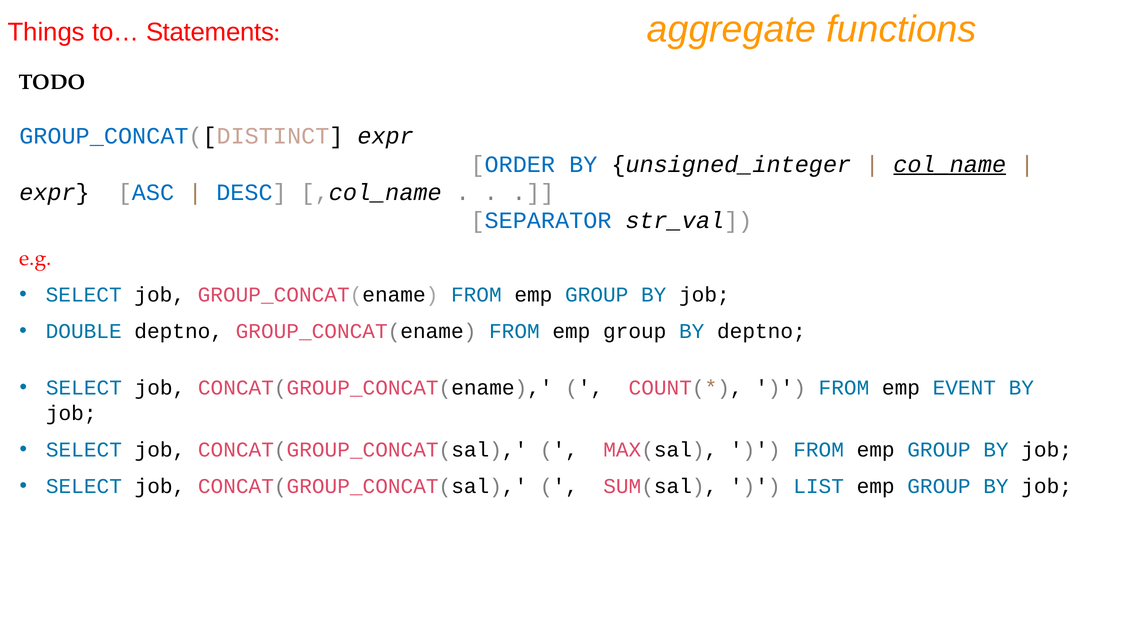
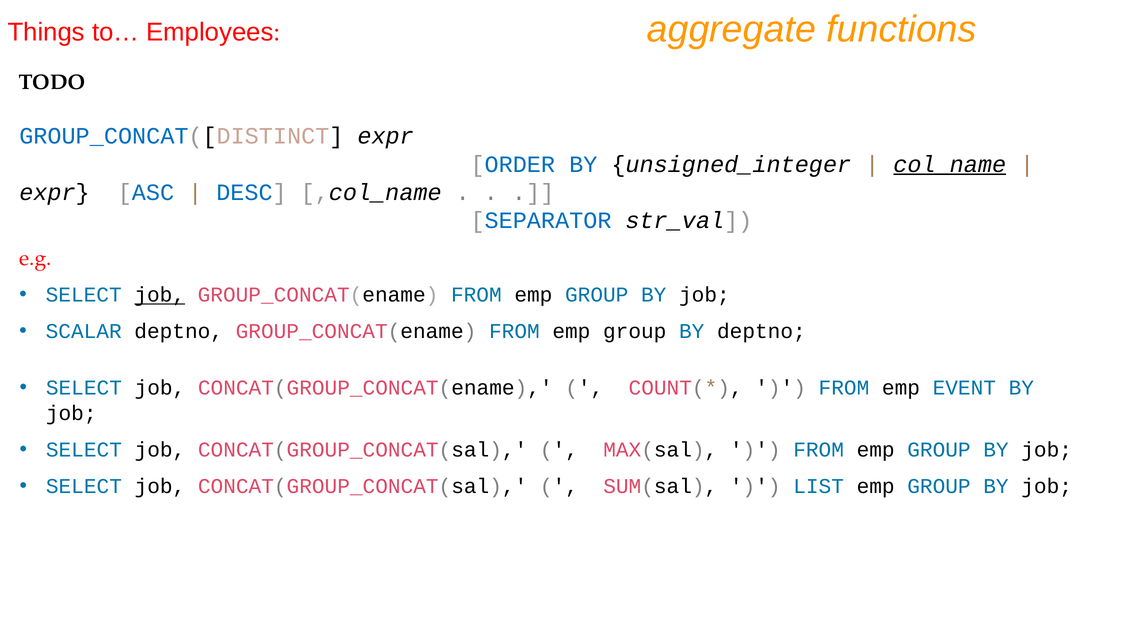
Statements: Statements -> Employees (210, 32)
job underline: none -> present (160, 295)
DOUBLE: DOUBLE -> SCALAR (84, 332)
